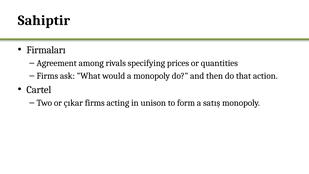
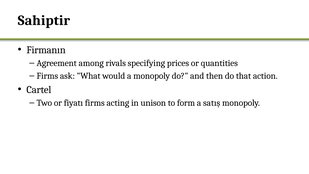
Firmaları: Firmaları -> Firmanın (46, 50)
çıkar: çıkar -> fiyatı (73, 103)
